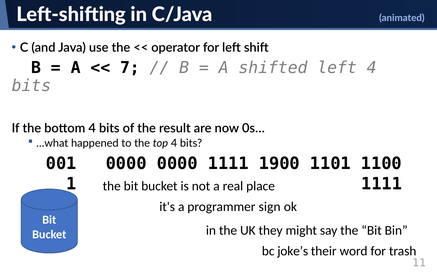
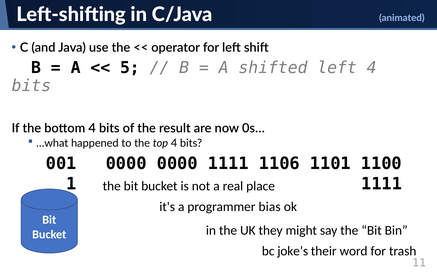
7: 7 -> 5 (130, 68)
1900: 1900 -> 1106 (279, 164)
sign: sign -> bias (270, 207)
